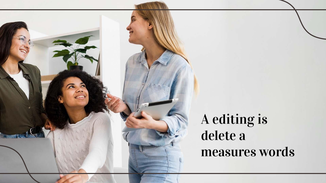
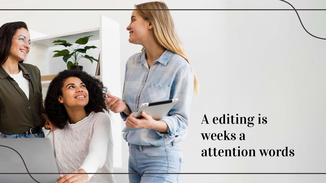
delete: delete -> weeks (219, 136)
measures: measures -> attention (229, 152)
